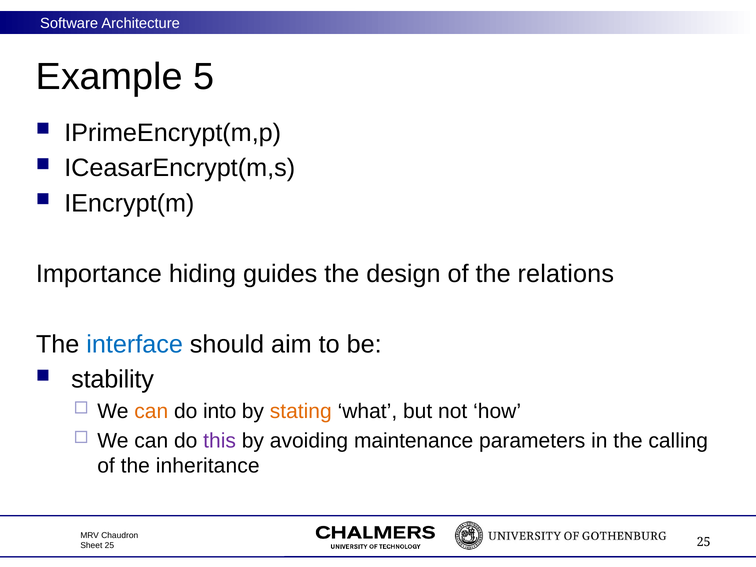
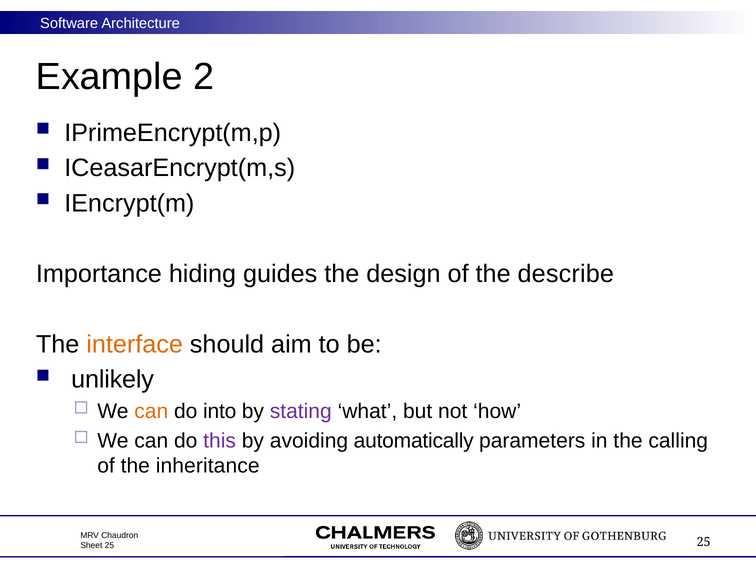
5: 5 -> 2 (204, 77)
relations: relations -> describe (566, 274)
interface colour: blue -> orange (135, 344)
stability: stability -> unlikely (113, 380)
stating colour: orange -> purple (301, 411)
maintenance: maintenance -> automatically (414, 441)
